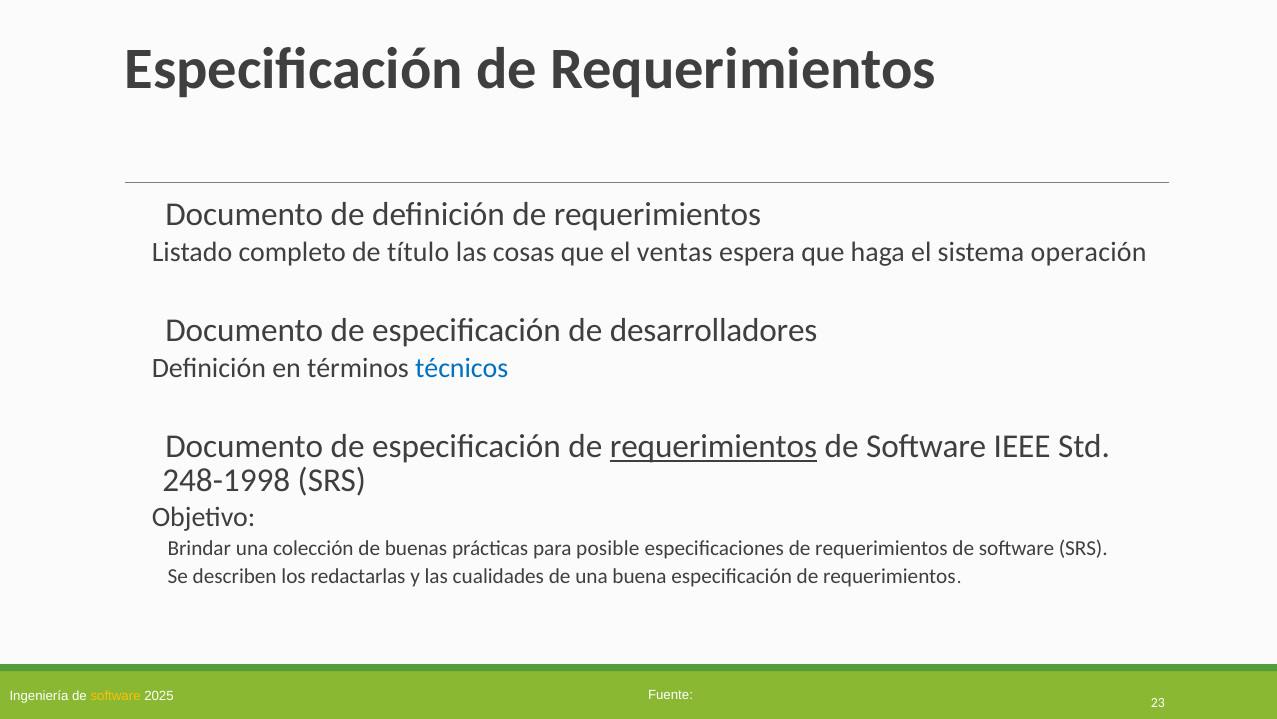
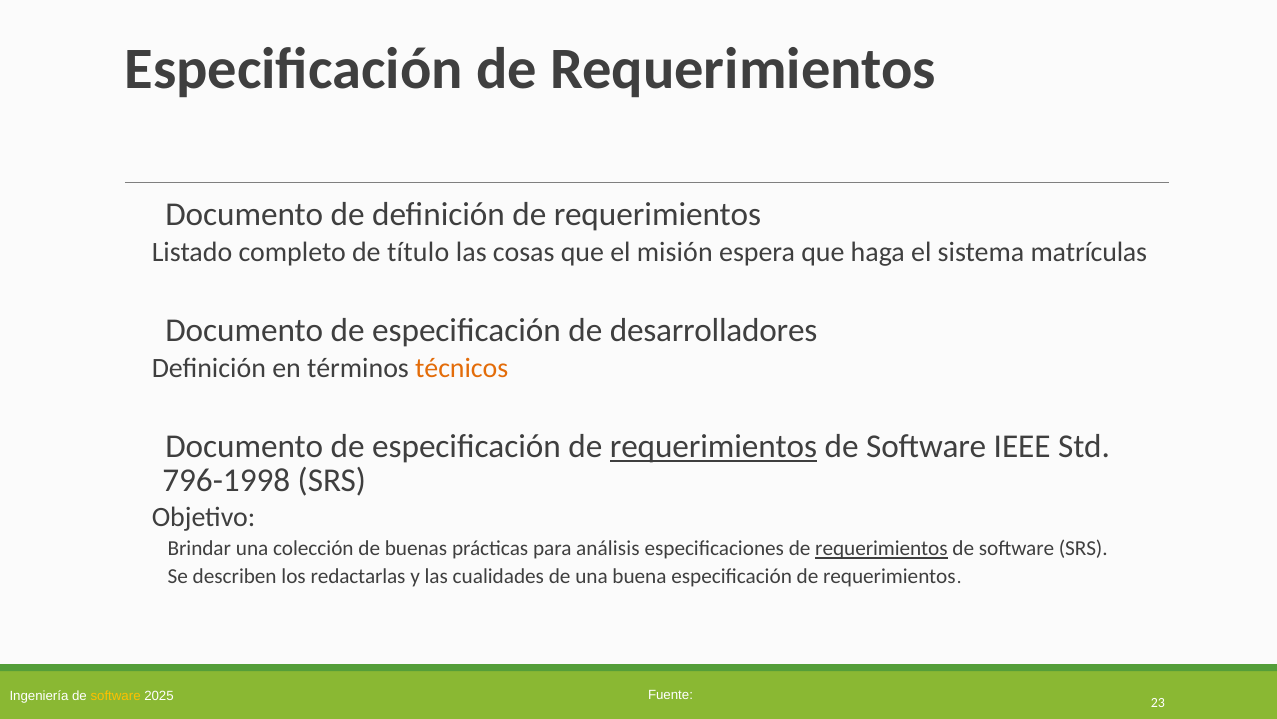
ventas: ventas -> misión (675, 252)
operación: operación -> matrículas (1089, 252)
técnicos colour: blue -> orange (462, 367)
248-1998: 248-1998 -> 796-1998 (226, 480)
posible: posible -> análisis (608, 548)
requerimientos underline: none -> present (881, 548)
